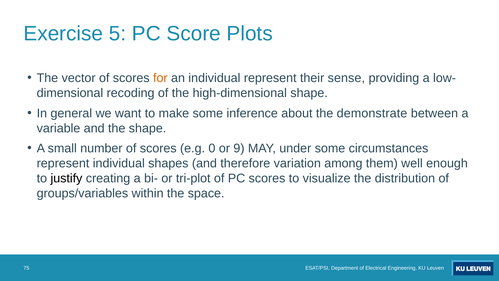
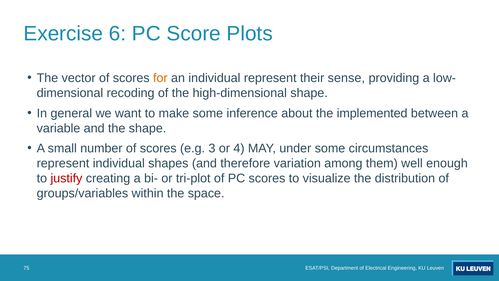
5: 5 -> 6 (118, 33)
demonstrate: demonstrate -> implemented (372, 113)
0: 0 -> 3 (212, 148)
9: 9 -> 4 (239, 148)
justify colour: black -> red (66, 178)
